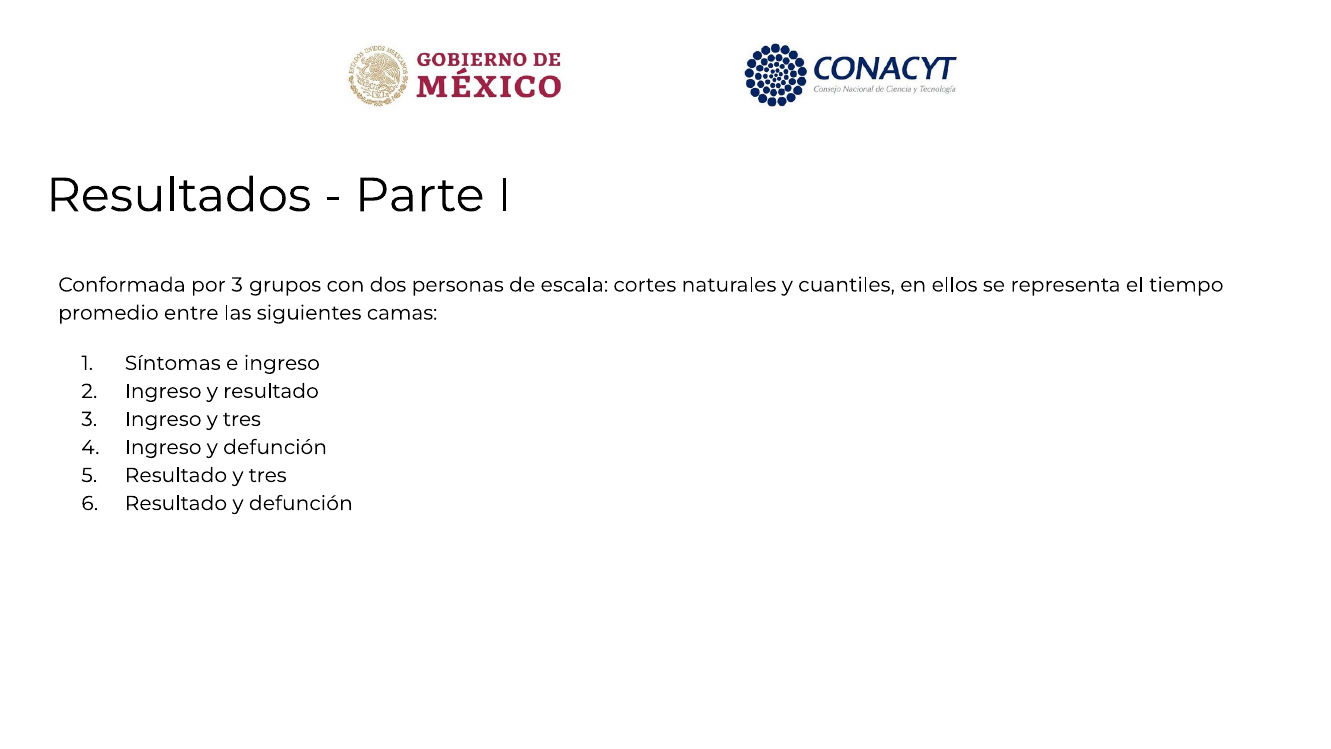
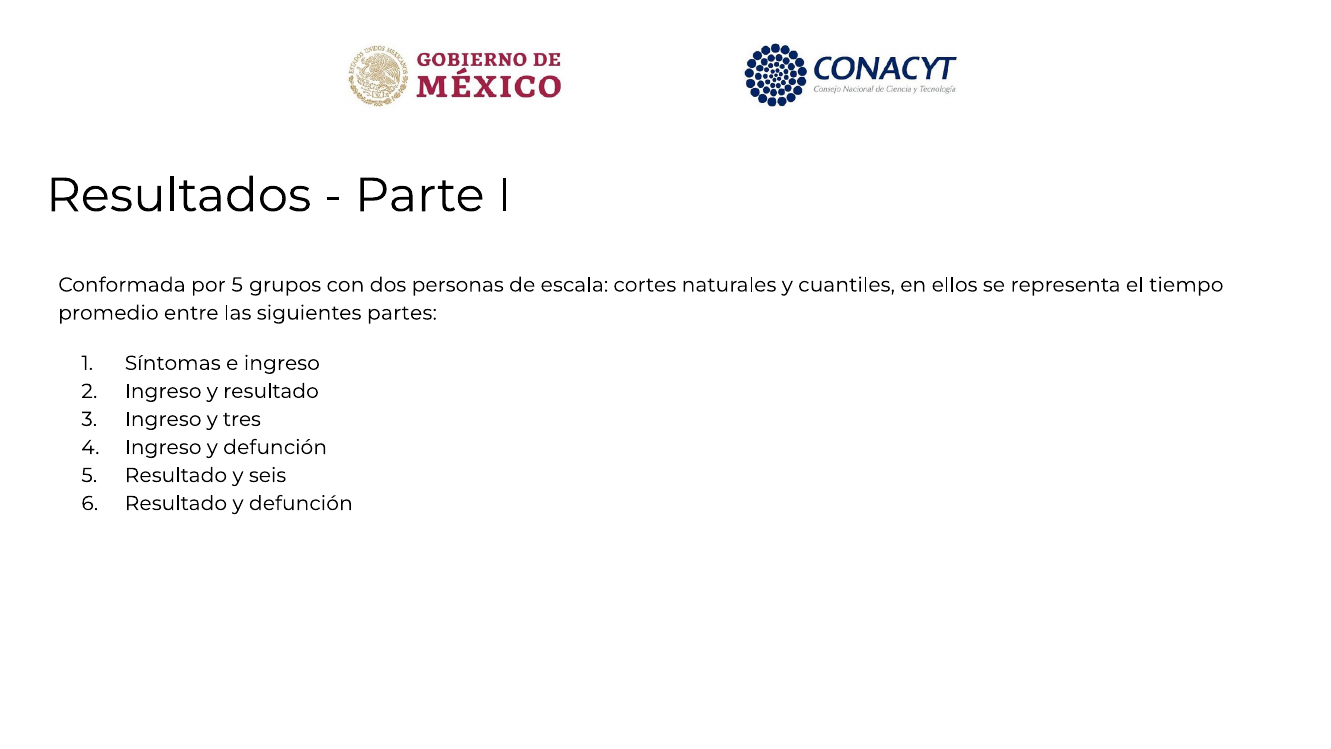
por 3: 3 -> 5 (237, 285)
camas: camas -> partes (402, 313)
Resultado y tres: tres -> seis (268, 475)
